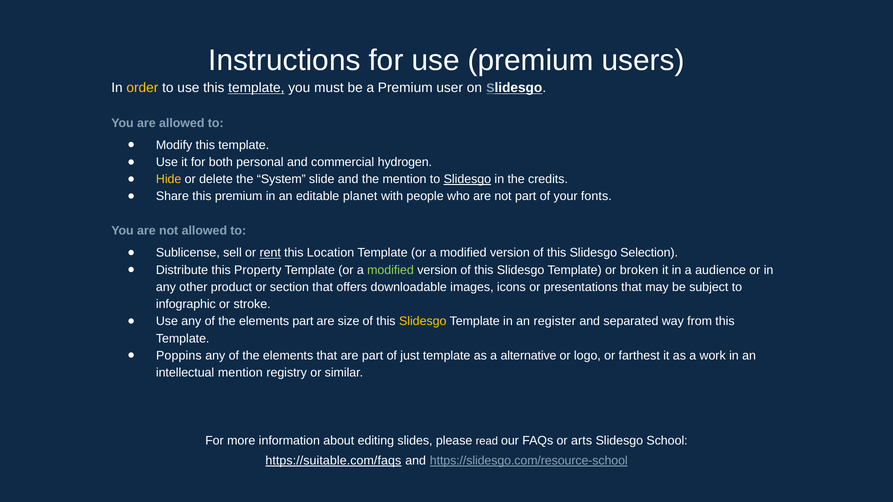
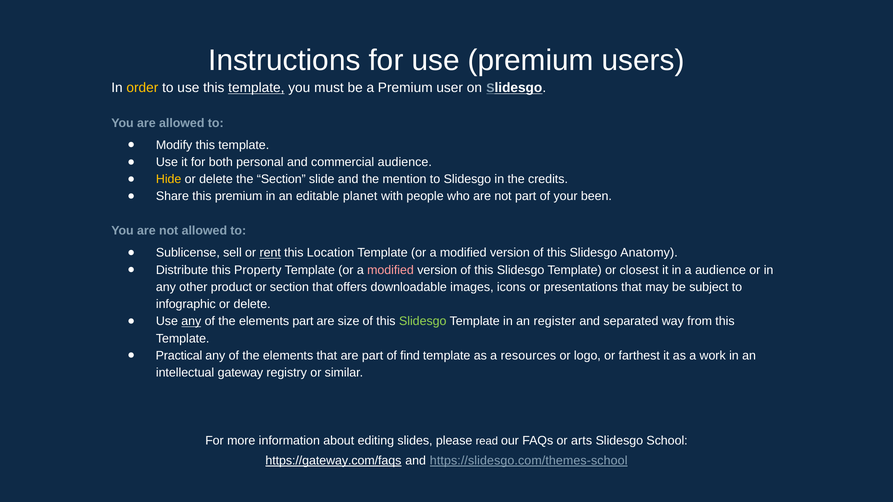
commercial hydrogen: hydrogen -> audience (405, 162)
the System: System -> Section (281, 179)
Slidesgo underline: present -> none (467, 179)
fonts: fonts -> been (596, 196)
Selection: Selection -> Anatomy (649, 253)
modified colour: light green -> pink (390, 270)
broken: broken -> closest (639, 270)
stroke: stroke -> delete (252, 304)
any underline: none -> present (191, 322)
Slidesgo colour: yellow -> light green (423, 322)
Poppins: Poppins -> Practical (179, 356)
just: just -> find (410, 356)
alternative: alternative -> resources (528, 356)
intellectual mention: mention -> gateway (240, 373)
https://suitable.com/faqs: https://suitable.com/faqs -> https://gateway.com/faqs (333, 461)
https://slidesgo.com/resource-school: https://slidesgo.com/resource-school -> https://slidesgo.com/themes-school (529, 461)
